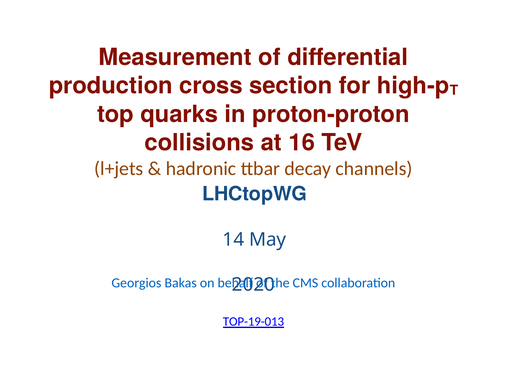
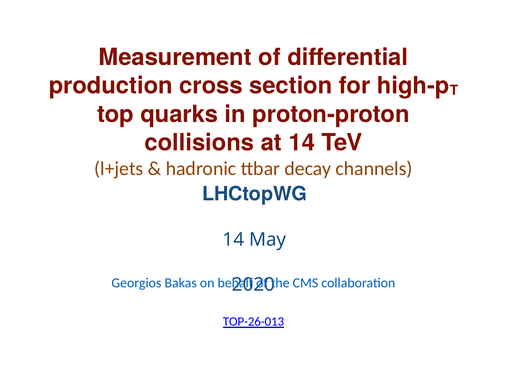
at 16: 16 -> 14 (302, 143)
TOP-19-013: TOP-19-013 -> TOP-26-013 (253, 322)
